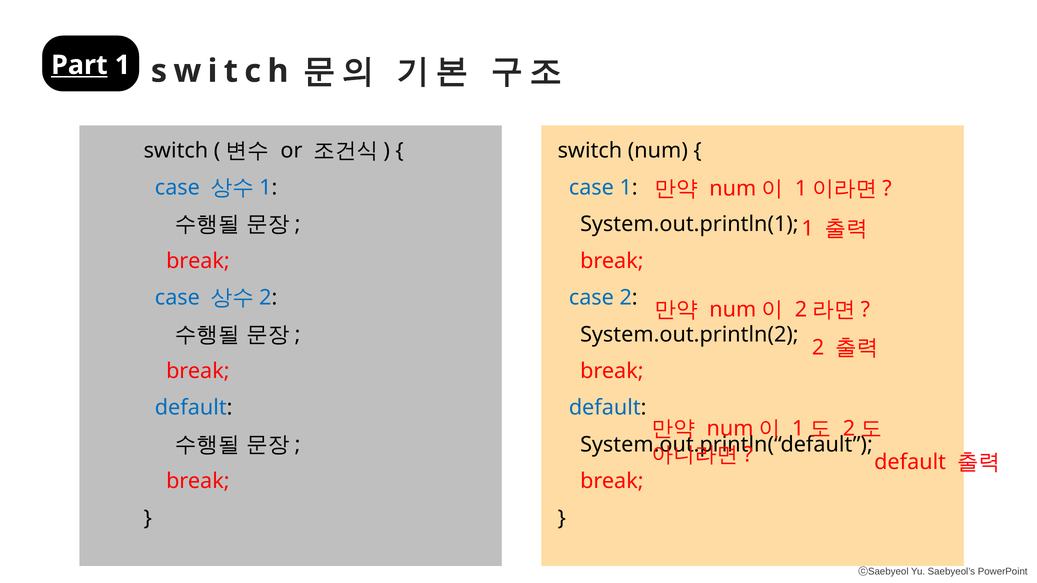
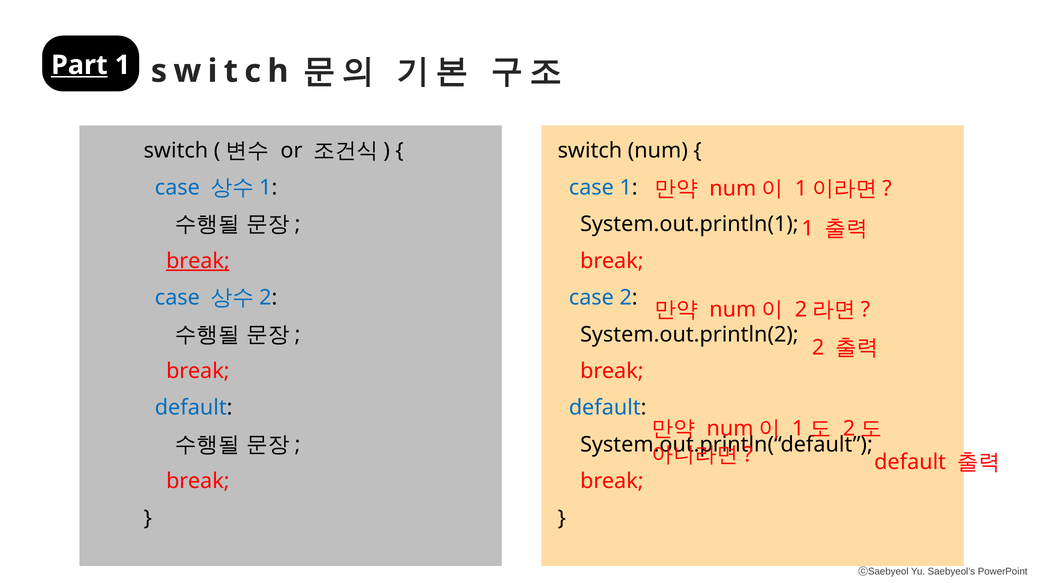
break underline: none -> present (198, 261)
